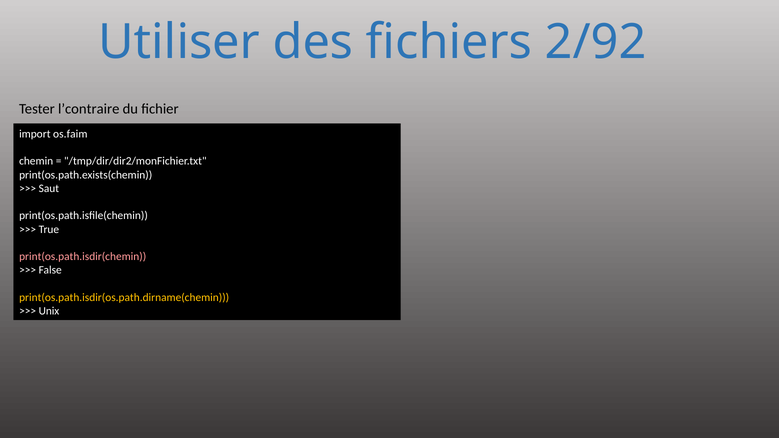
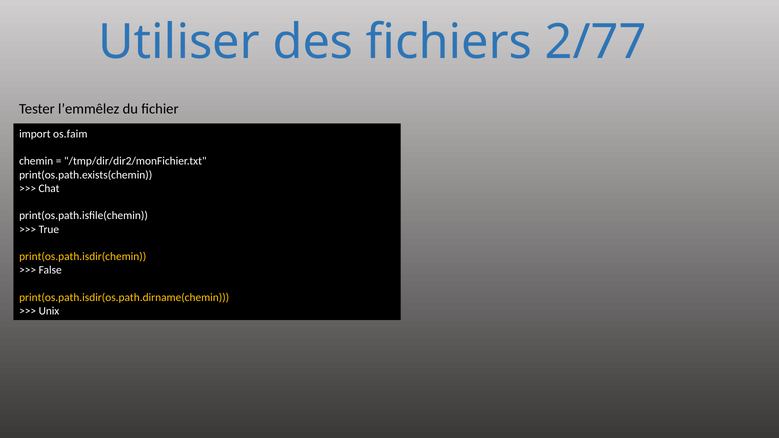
2/92: 2/92 -> 2/77 (596, 42)
l’contraire: l’contraire -> l’emmêlez (89, 109)
Saut: Saut -> Chat (49, 188)
print(os.path.isdir(chemin colour: pink -> yellow (83, 257)
